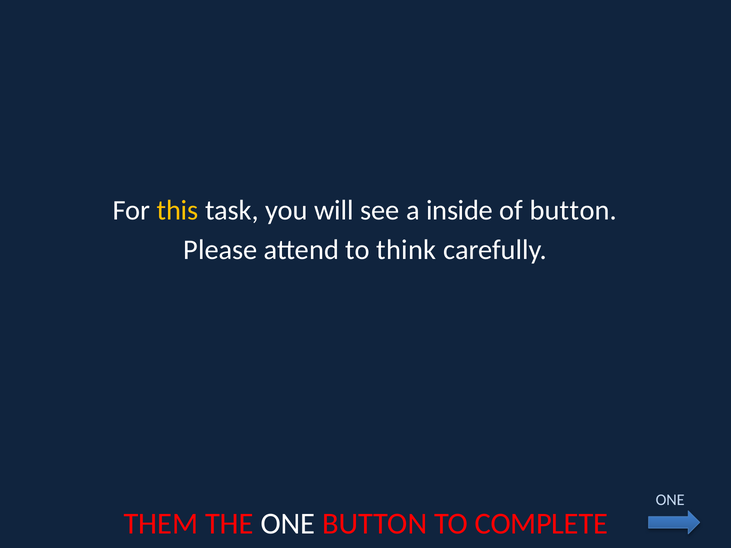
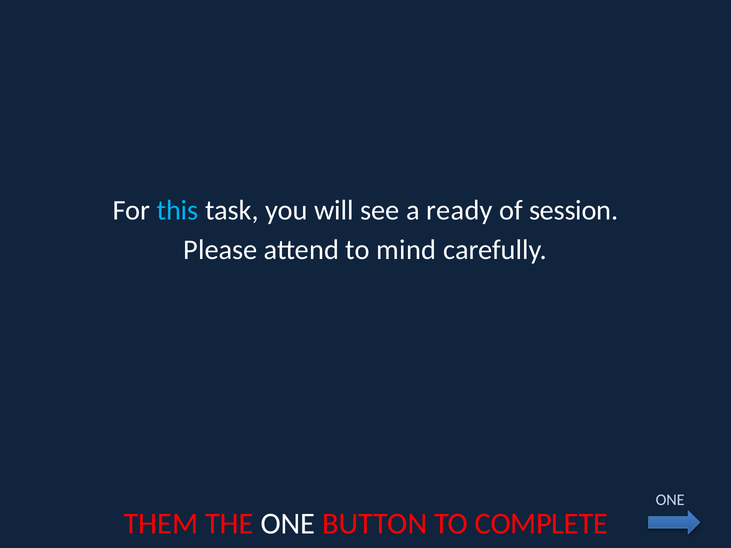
this colour: yellow -> light blue (178, 210)
inside: inside -> ready (459, 210)
of button: button -> session (574, 210)
think: think -> mind (406, 250)
